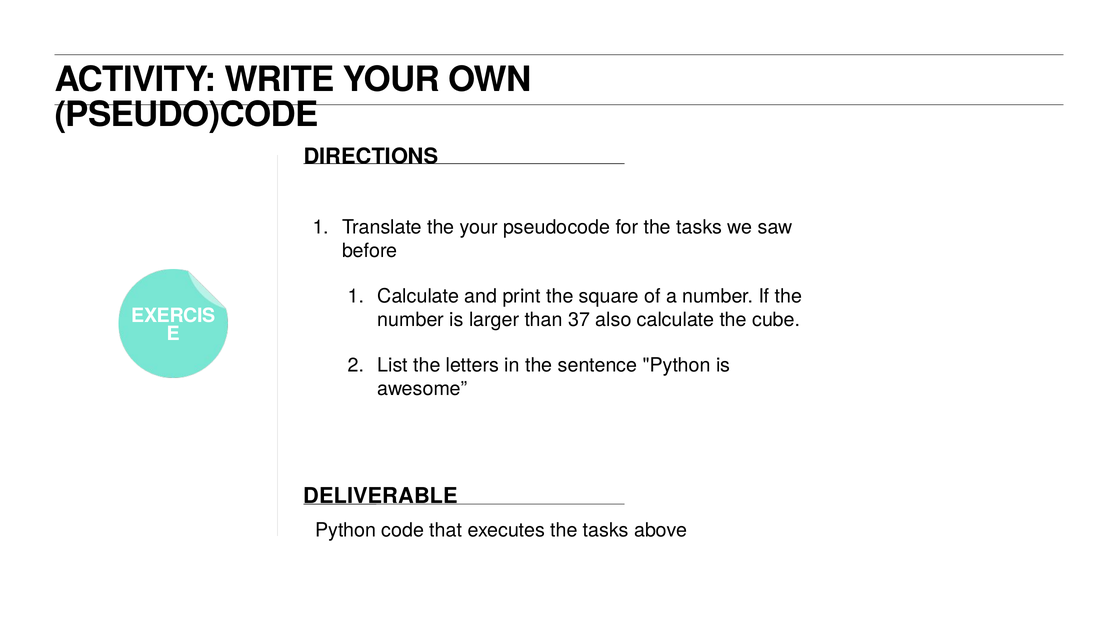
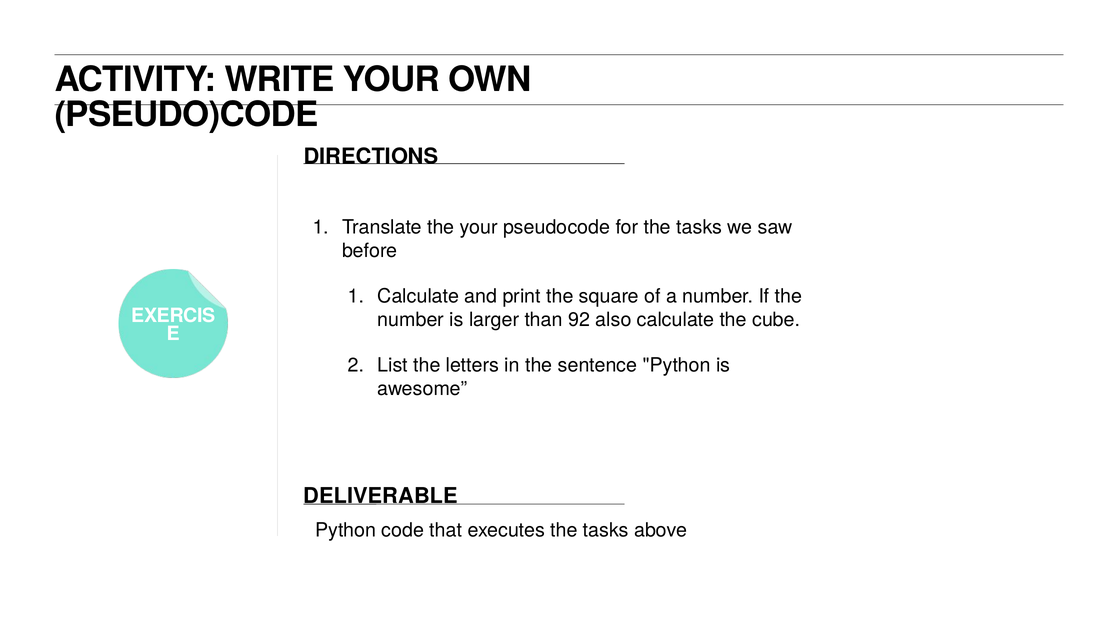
37: 37 -> 92 (579, 320)
